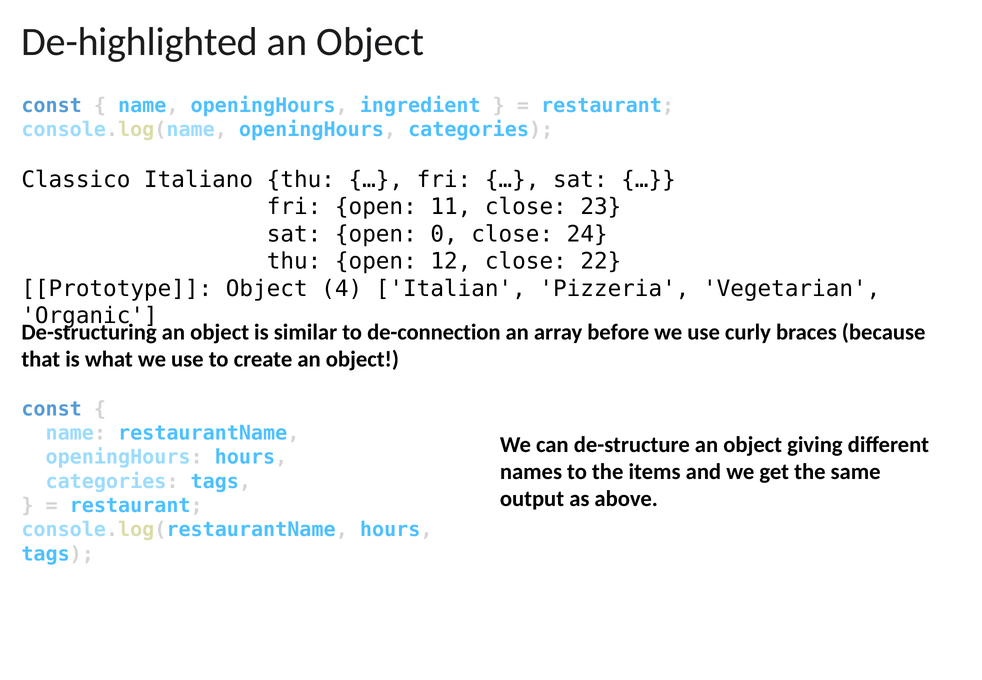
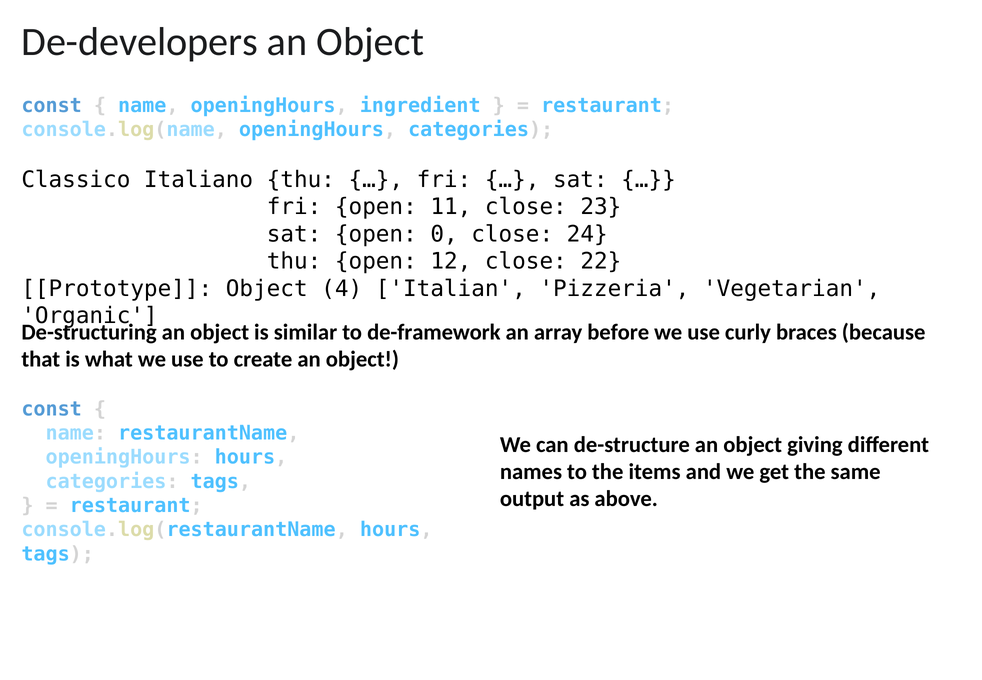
De-highlighted: De-highlighted -> De-developers (140, 42)
de-connection: de-connection -> de-framework (434, 332)
